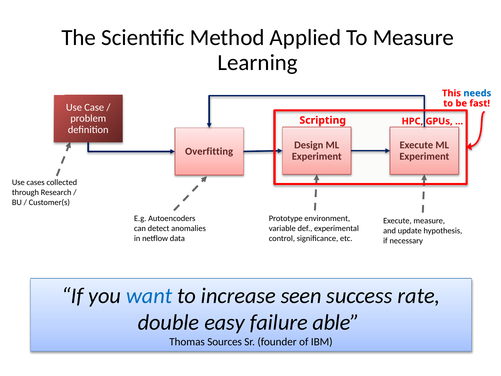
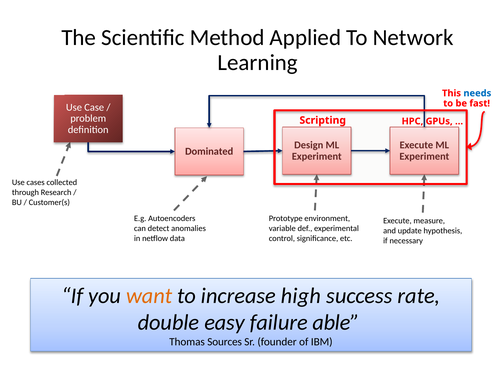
To Measure: Measure -> Network (413, 38)
Overfitting: Overfitting -> Dominated (209, 151)
want colour: blue -> orange (149, 296)
seen: seen -> high (301, 296)
